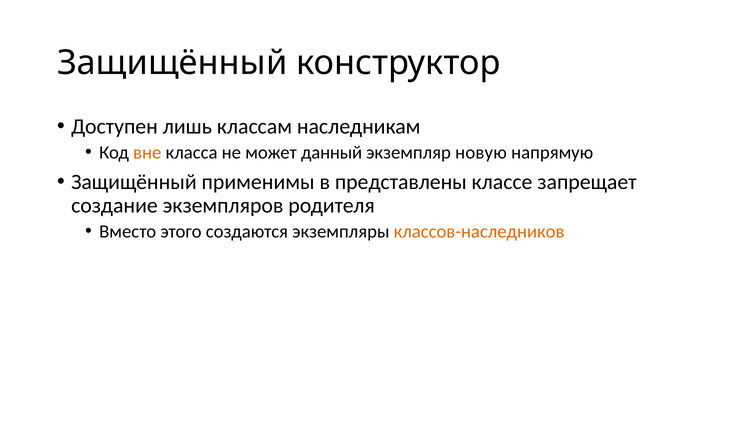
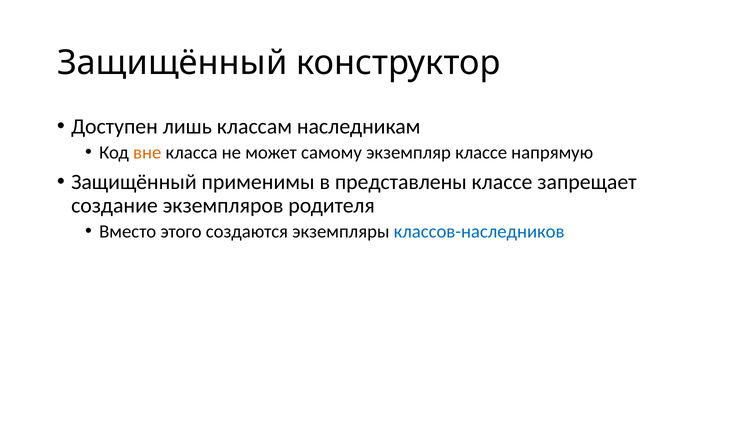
данный: данный -> самому (332, 152)
экземпляр новую: новую -> классе (481, 152)
классов-наследников colour: orange -> blue (479, 232)
